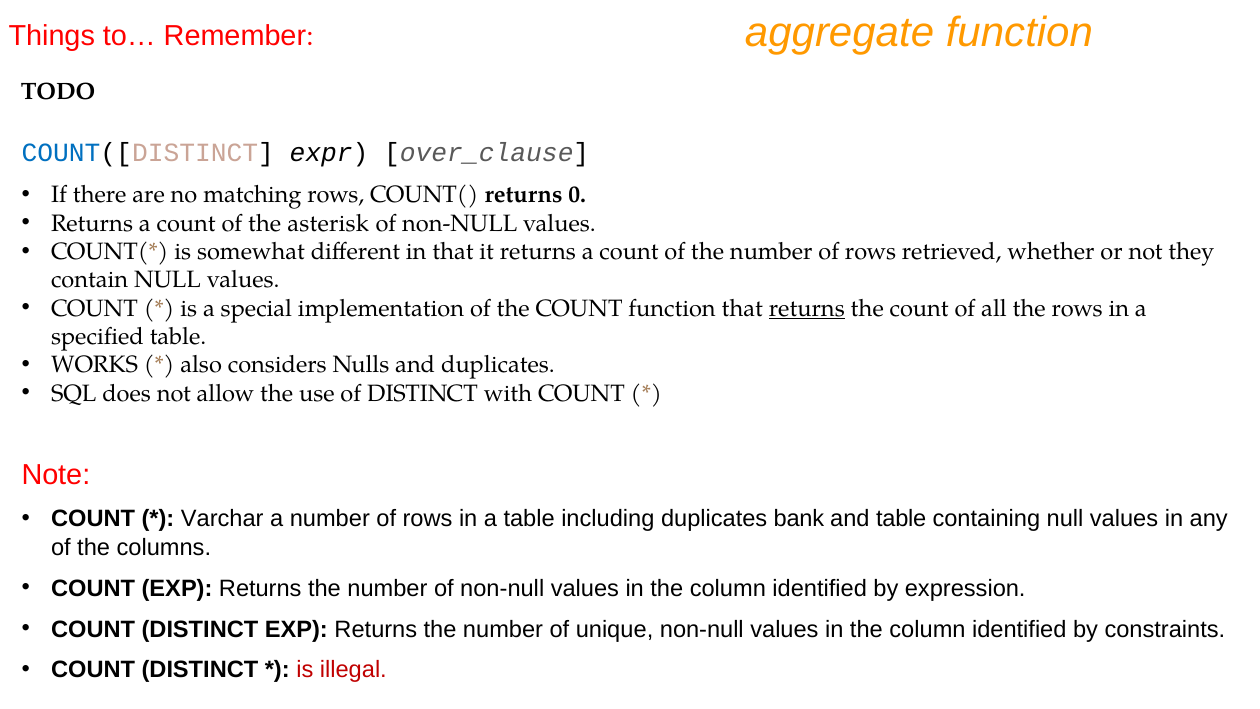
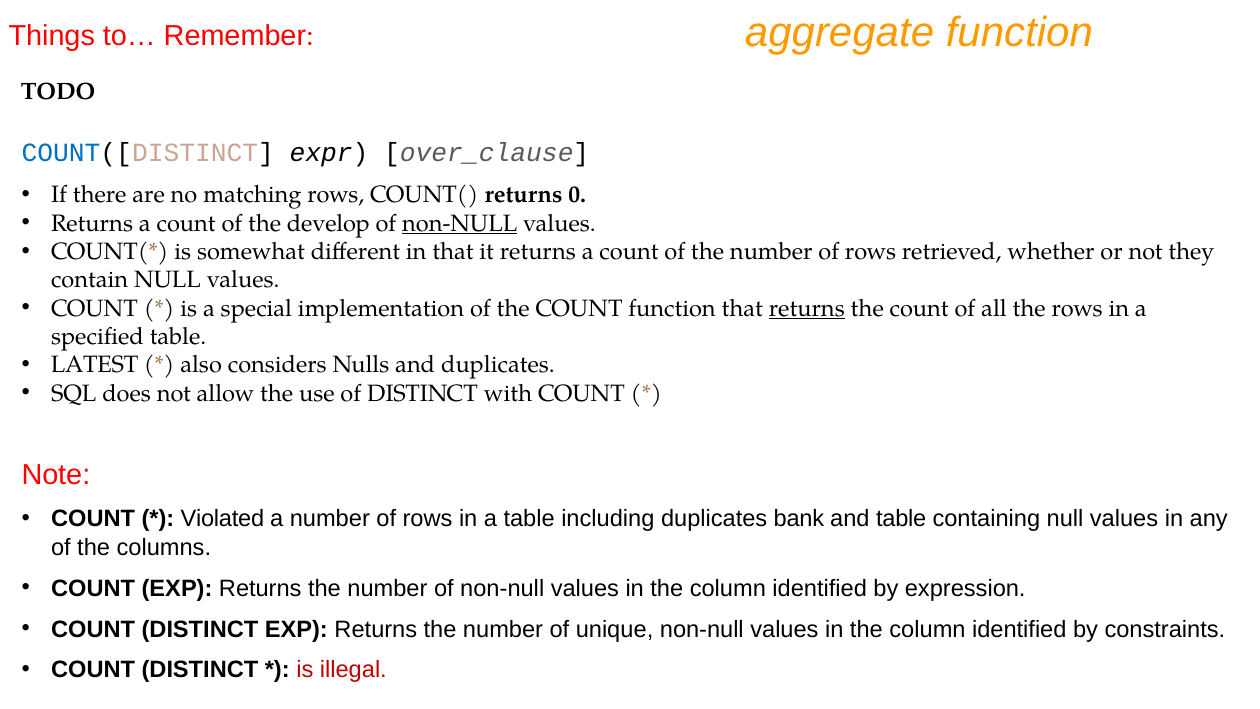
asterisk: asterisk -> develop (328, 223)
non-NULL underline: none -> present (460, 223)
WORKS: WORKS -> LATEST (95, 365)
Varchar: Varchar -> Violated (222, 519)
